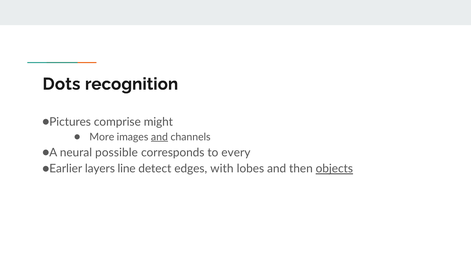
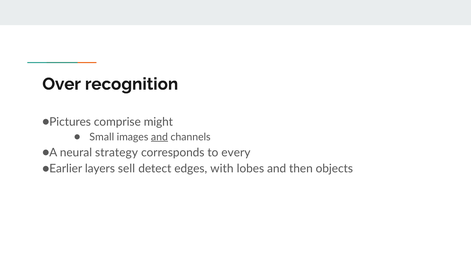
Dots: Dots -> Over (62, 84)
More: More -> Small (102, 137)
possible: possible -> strategy (117, 152)
line: line -> sell (126, 169)
objects underline: present -> none (334, 169)
